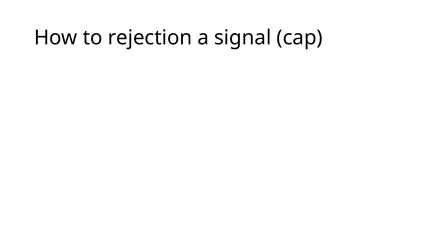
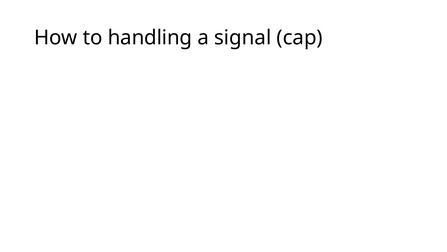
rejection: rejection -> handling (150, 38)
